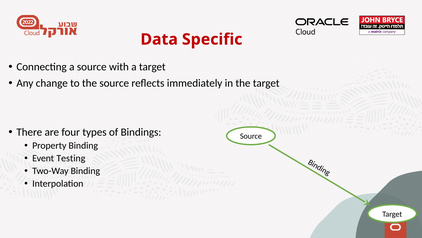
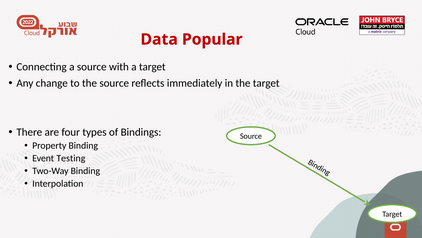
Specific: Specific -> Popular (212, 39)
